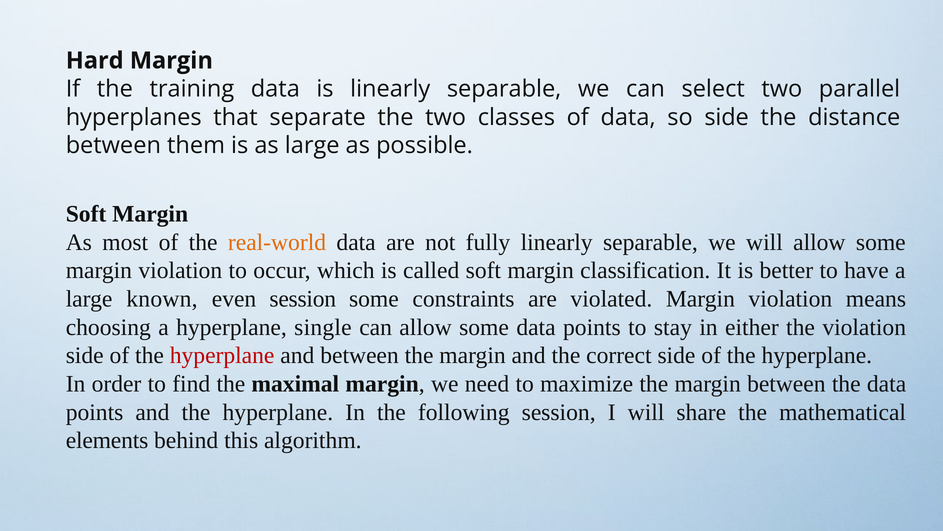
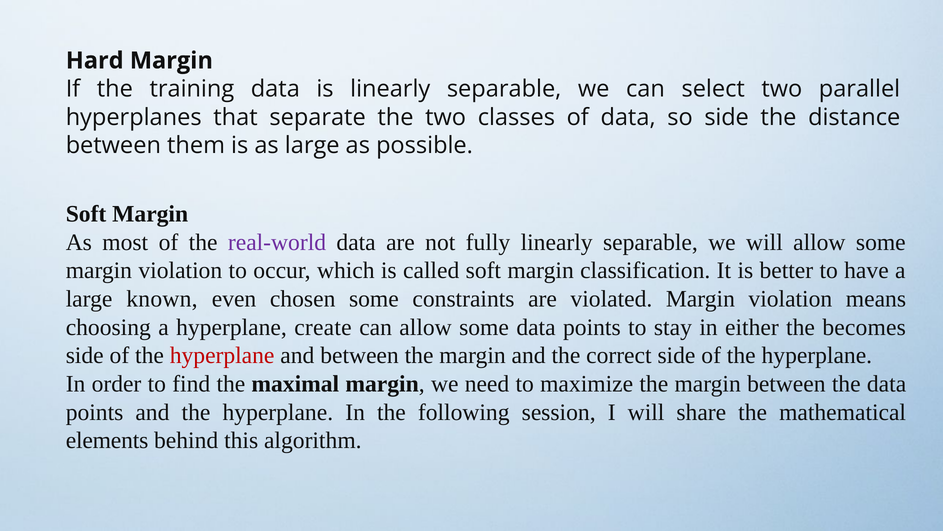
real-world colour: orange -> purple (277, 242)
even session: session -> chosen (303, 299)
single: single -> create (323, 327)
the violation: violation -> becomes (864, 327)
